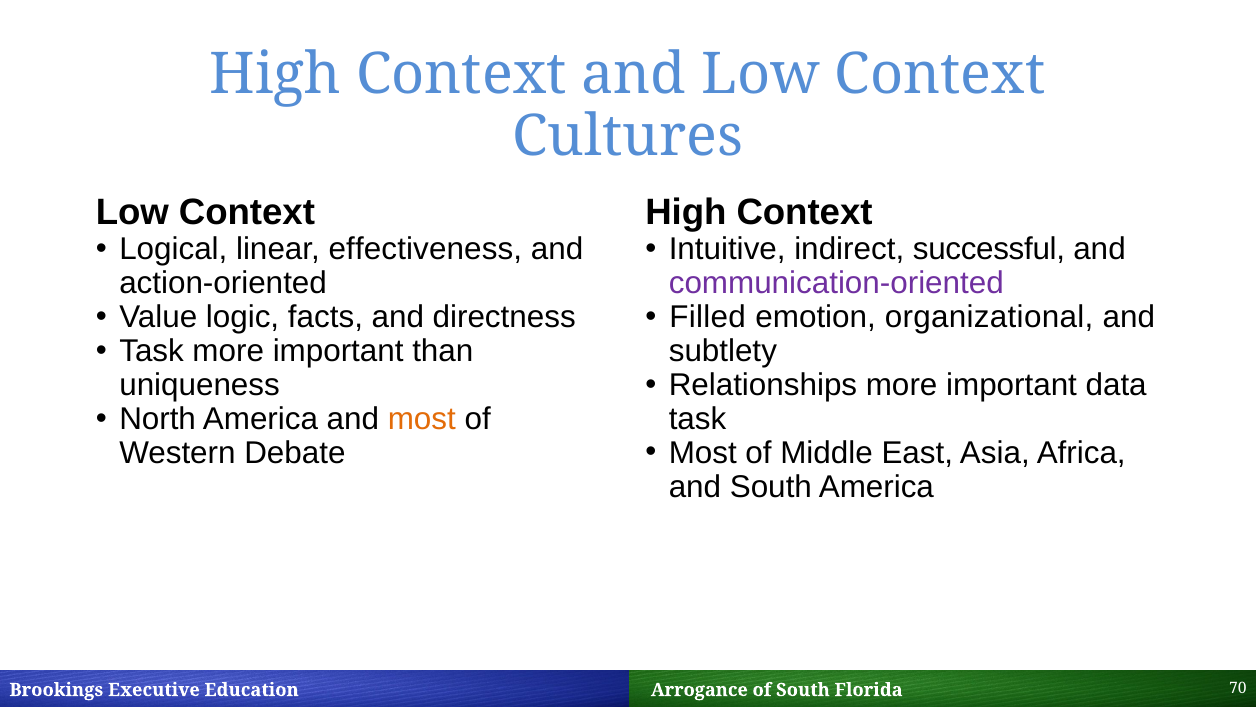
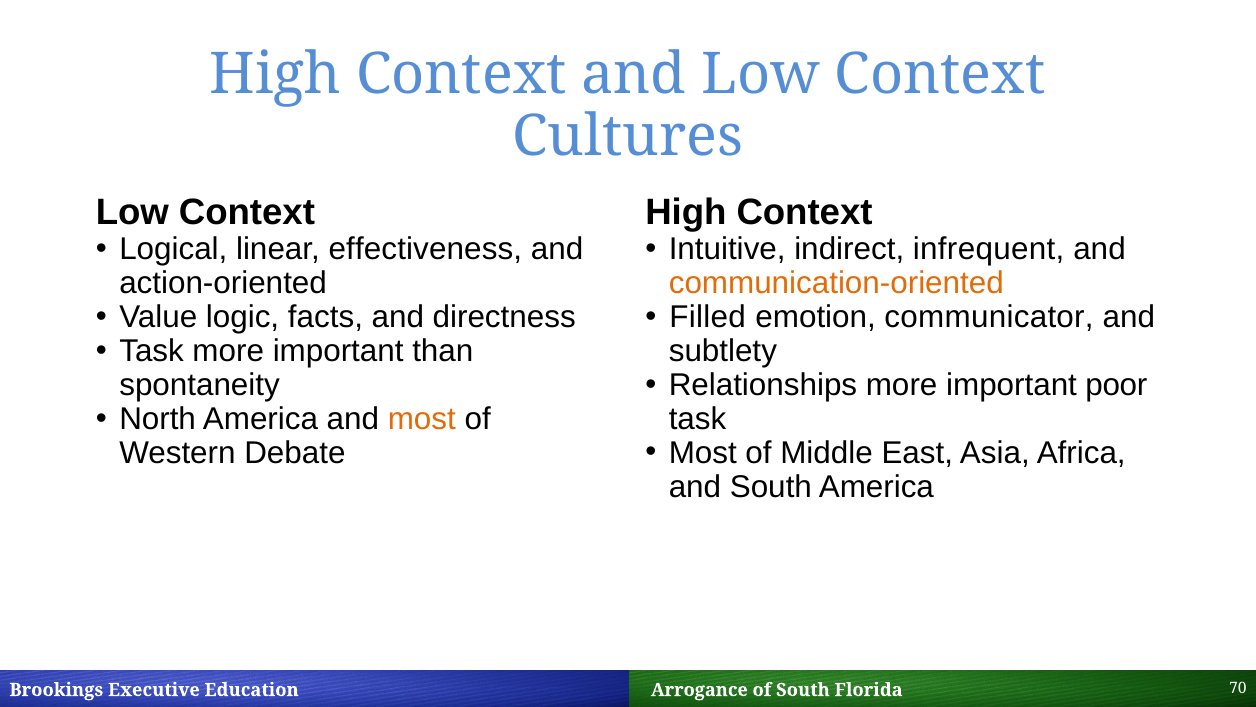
successful: successful -> infrequent (989, 249)
communication-oriented colour: purple -> orange (836, 283)
organizational: organizational -> communicator (989, 317)
data: data -> poor (1116, 385)
uniqueness: uniqueness -> spontaneity (200, 385)
